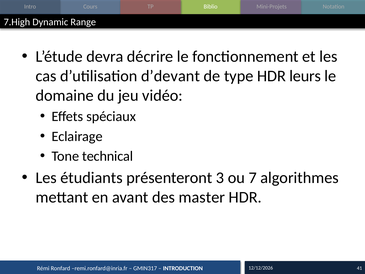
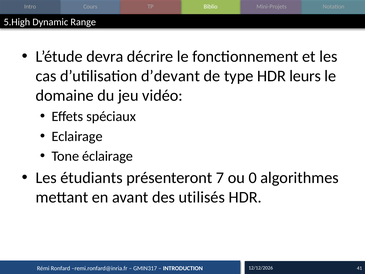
7.High: 7.High -> 5.High (17, 22)
technical: technical -> éclairage (108, 156)
3: 3 -> 7 (220, 178)
7: 7 -> 0 (253, 178)
master: master -> utilisés (202, 197)
